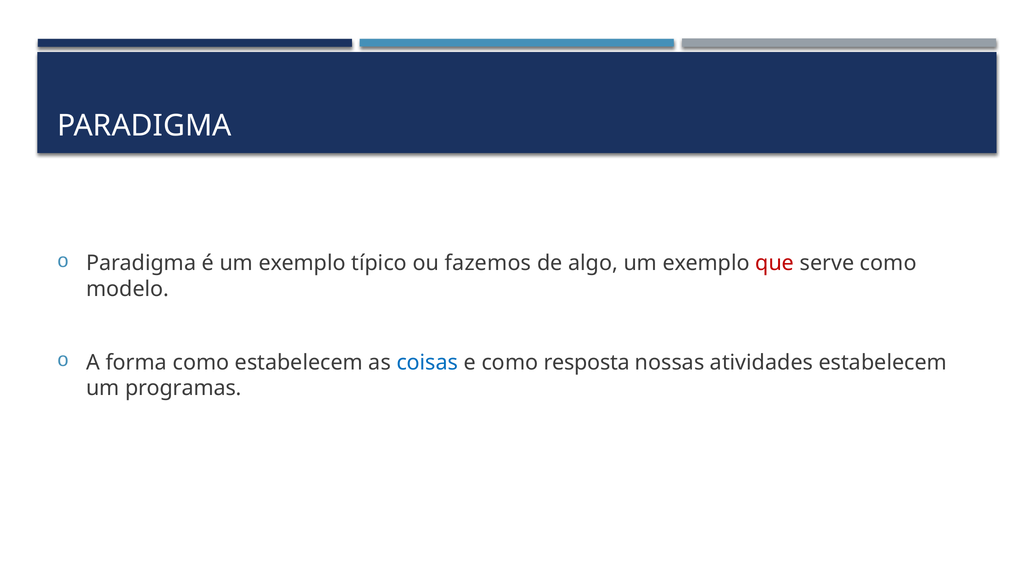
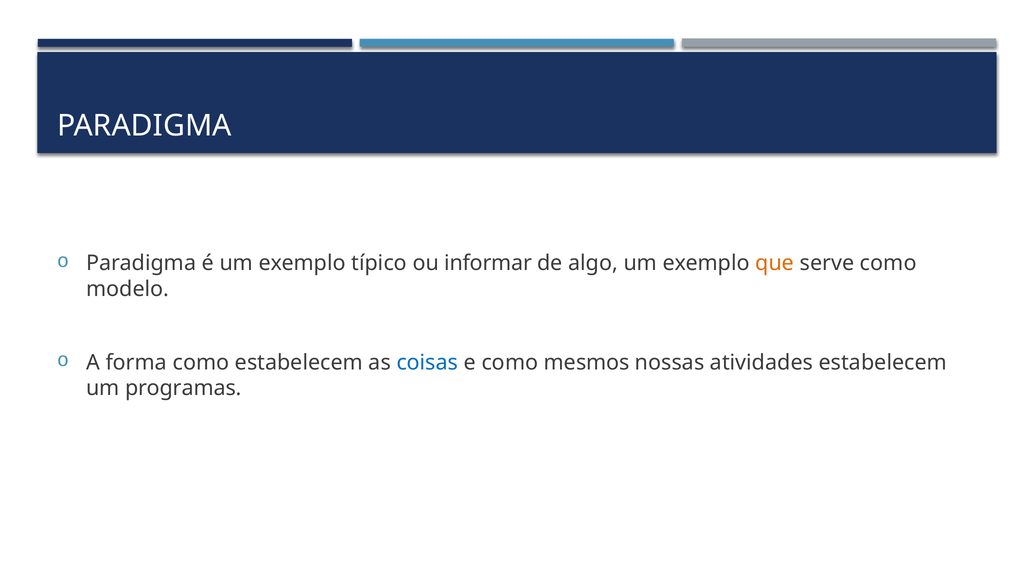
fazemos: fazemos -> informar (488, 263)
que colour: red -> orange (775, 263)
resposta: resposta -> mesmos (587, 362)
